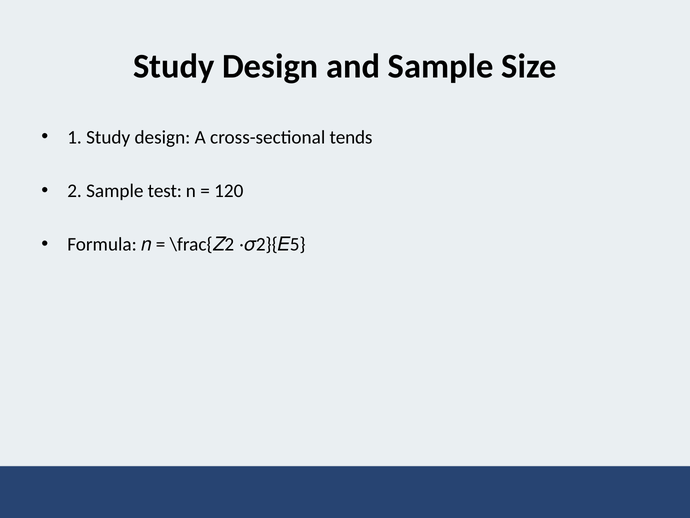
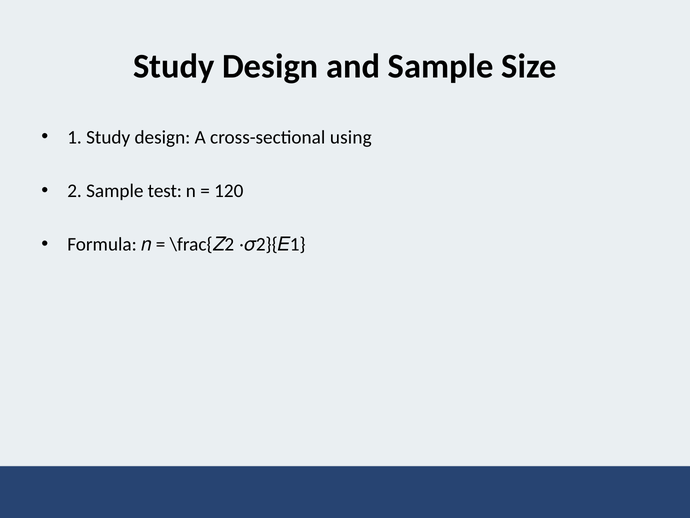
tends: tends -> using (351, 137)
5: 5 -> 1 (298, 244)
